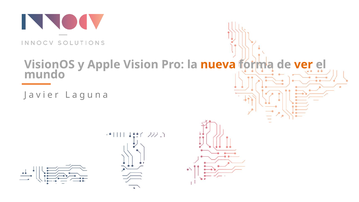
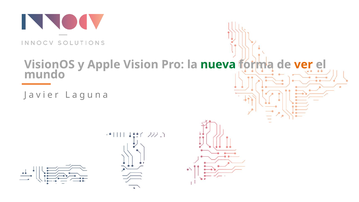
nueva colour: orange -> green (218, 64)
